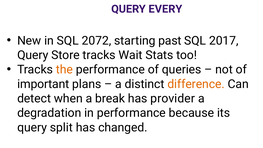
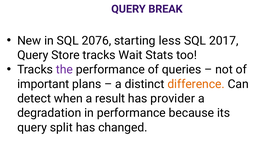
EVERY: EVERY -> BREAK (165, 9)
2072: 2072 -> 2076 (96, 41)
past: past -> less (170, 41)
the colour: orange -> purple (64, 70)
break: break -> result (110, 98)
